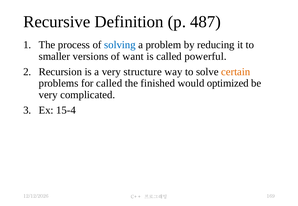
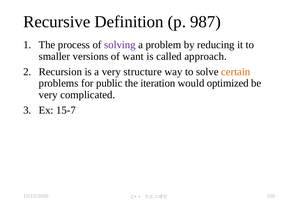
487: 487 -> 987 (206, 22)
solving colour: blue -> purple (120, 45)
powerful: powerful -> approach (206, 56)
for called: called -> public (109, 83)
finished: finished -> iteration (158, 83)
15-4: 15-4 -> 15-7 (66, 110)
